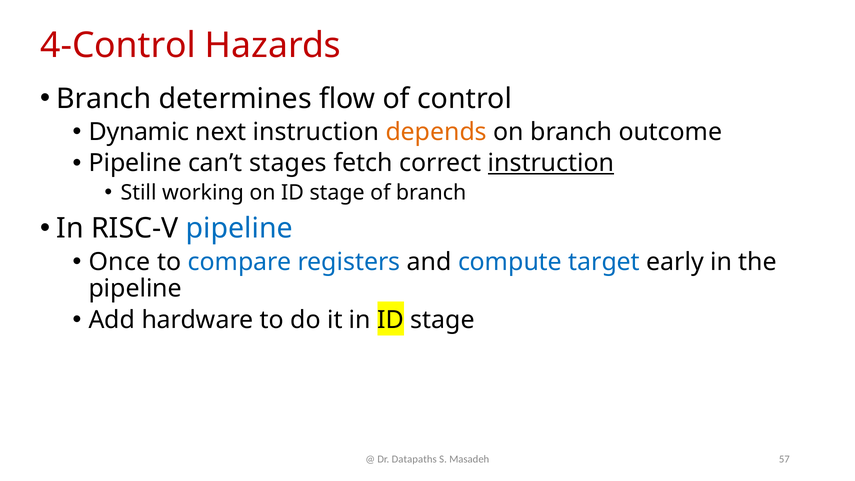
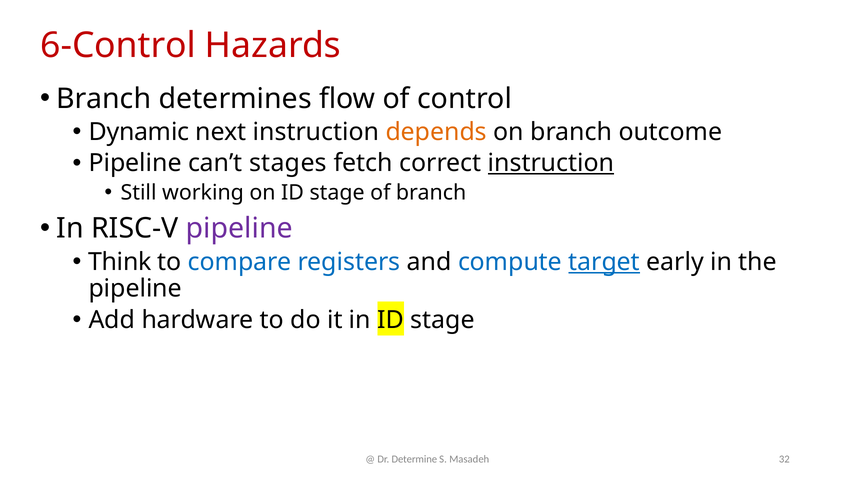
4-Control: 4-Control -> 6-Control (118, 45)
pipeline colour: blue -> purple (239, 228)
Once: Once -> Think (120, 262)
target underline: none -> present (604, 262)
Datapaths: Datapaths -> Determine (414, 459)
57: 57 -> 32 (784, 459)
